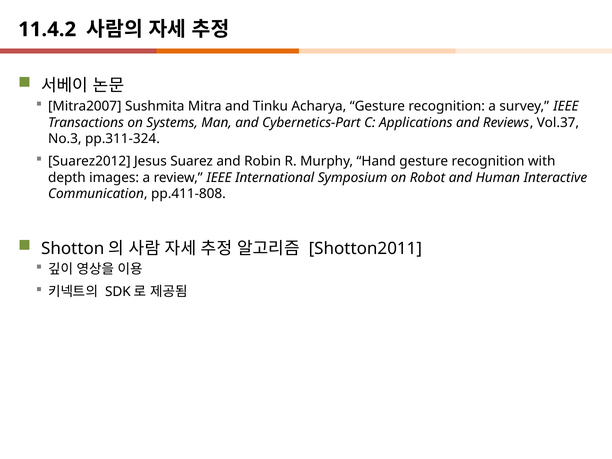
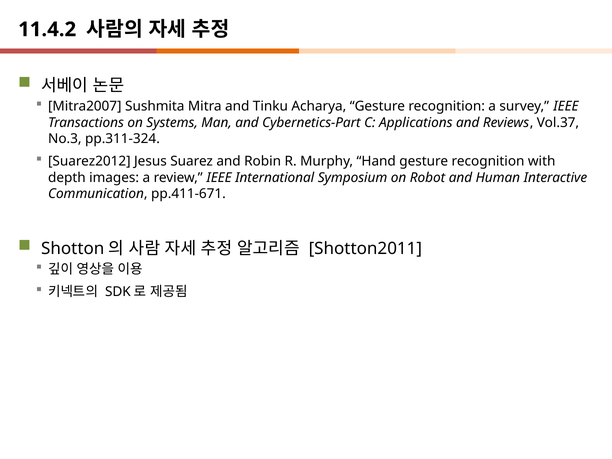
pp.411-808: pp.411-808 -> pp.411-671 (188, 194)
